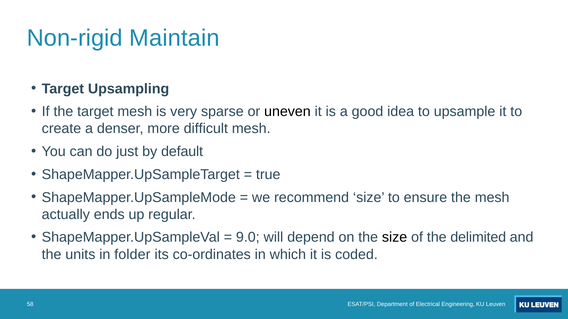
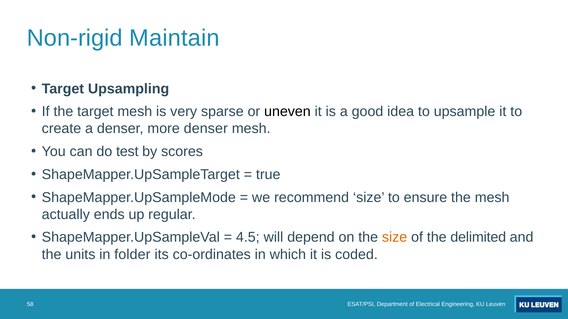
more difficult: difficult -> denser (206, 129)
just: just -> test (127, 152)
default: default -> scores (182, 152)
9.0: 9.0 -> 4.5 (248, 238)
size colour: black -> orange (395, 238)
